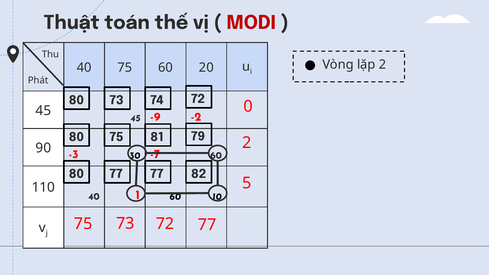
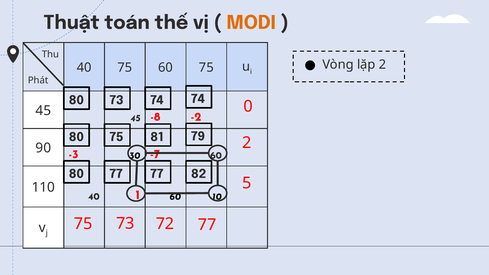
MODI colour: red -> orange (251, 23)
60 20: 20 -> 75 (206, 67)
74 72: 72 -> 74 (198, 99)
-9: -9 -> -8 (155, 117)
